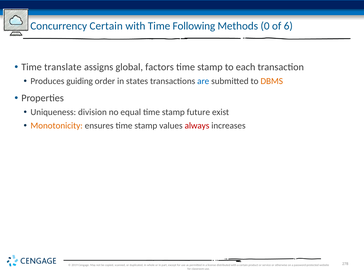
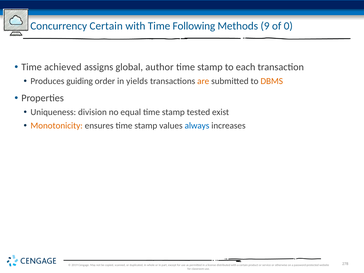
0: 0 -> 9 (265, 26)
6: 6 -> 0 (288, 26)
translate: translate -> achieved (63, 67)
factors: factors -> author (160, 67)
states: states -> yields (137, 81)
are colour: blue -> orange (203, 81)
future: future -> tested (198, 112)
always colour: red -> blue (197, 126)
